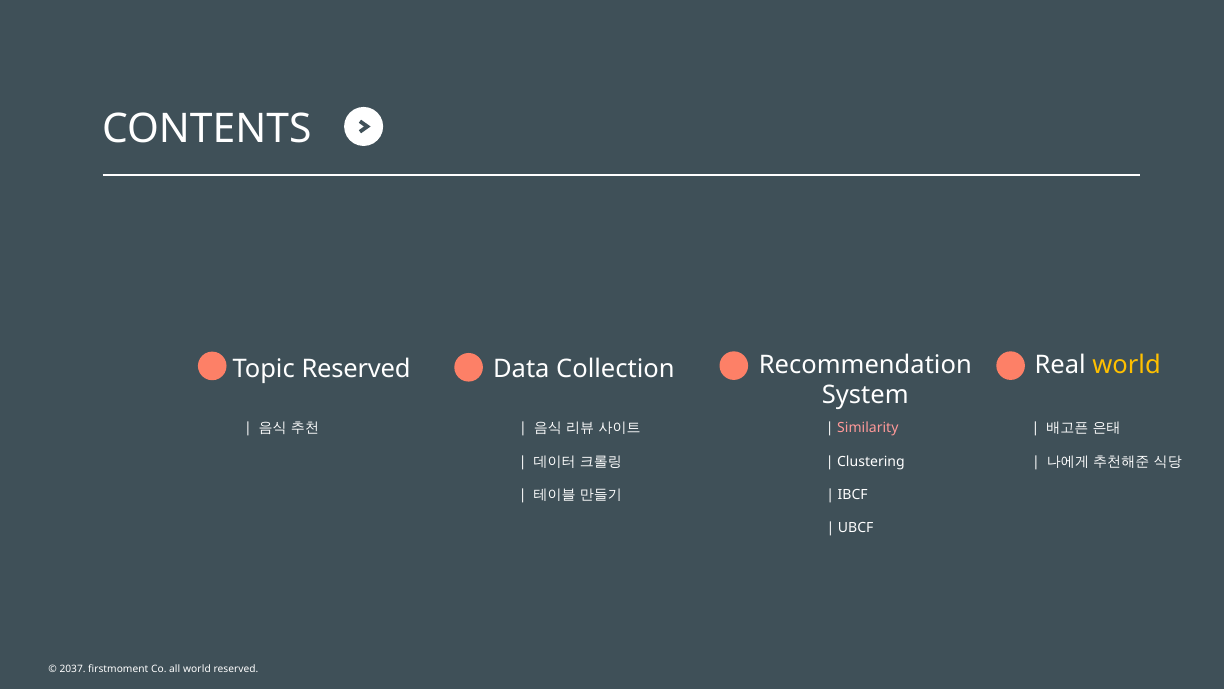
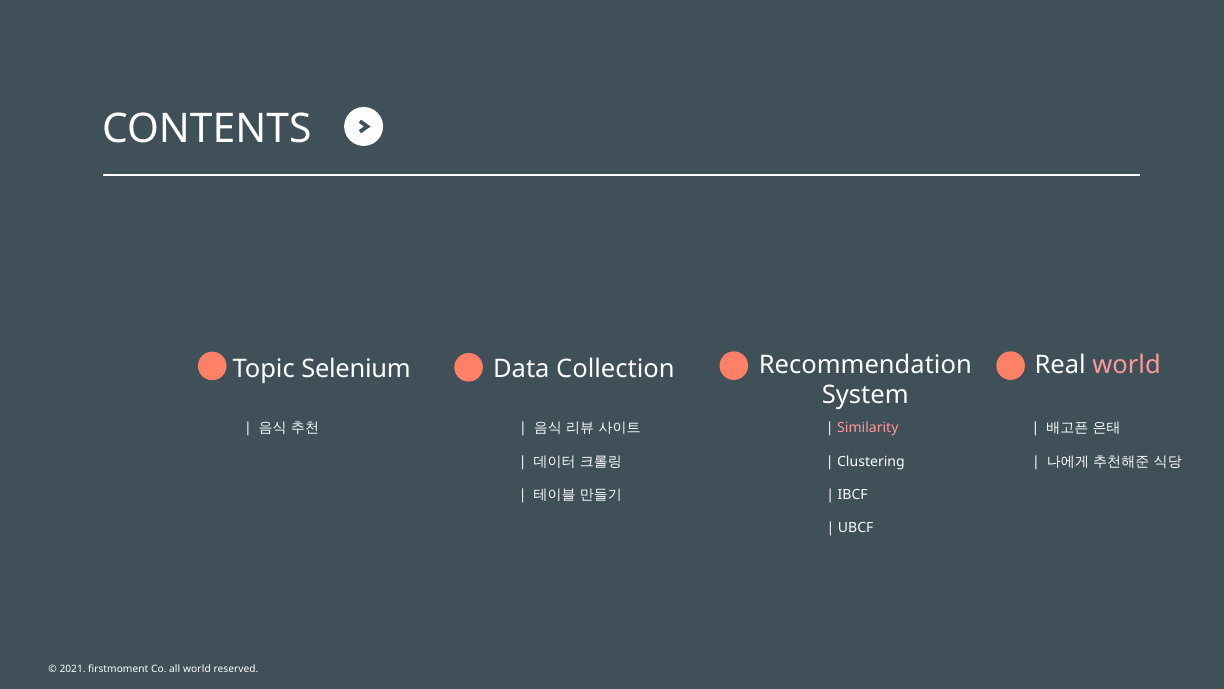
world colour: yellow -> pink (1127, 364)
Topic Reserved: Reserved -> Selenium (356, 369)
2037: 2037 -> 2021 (73, 669)
